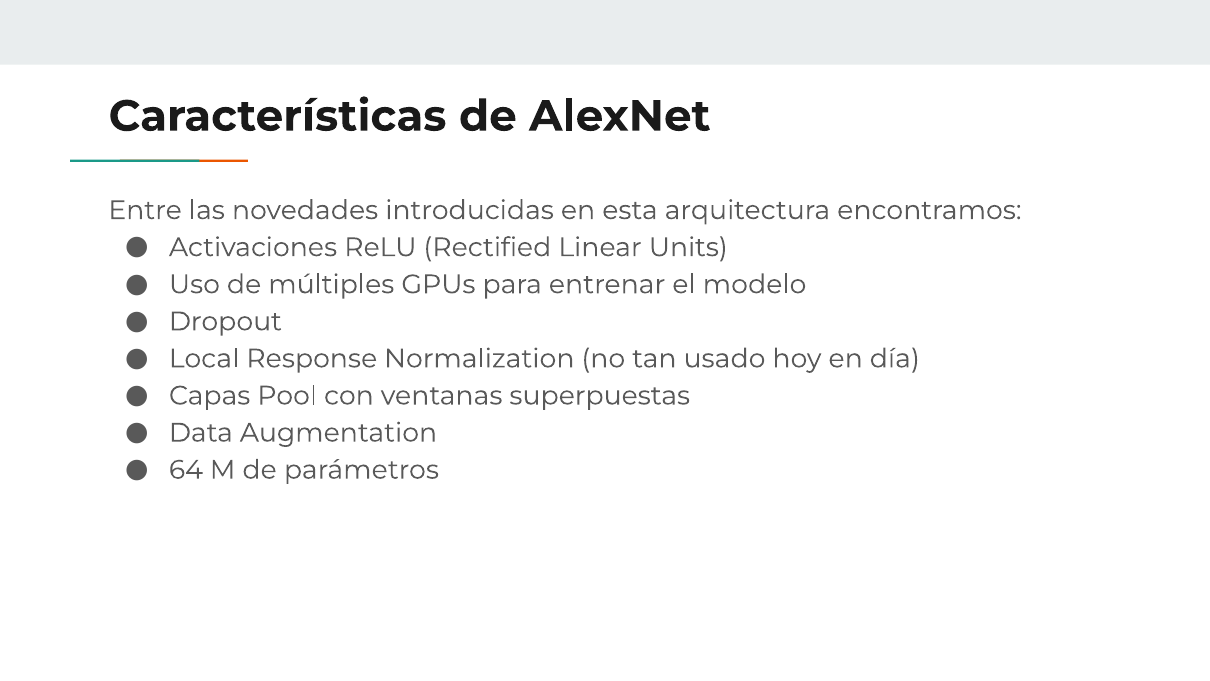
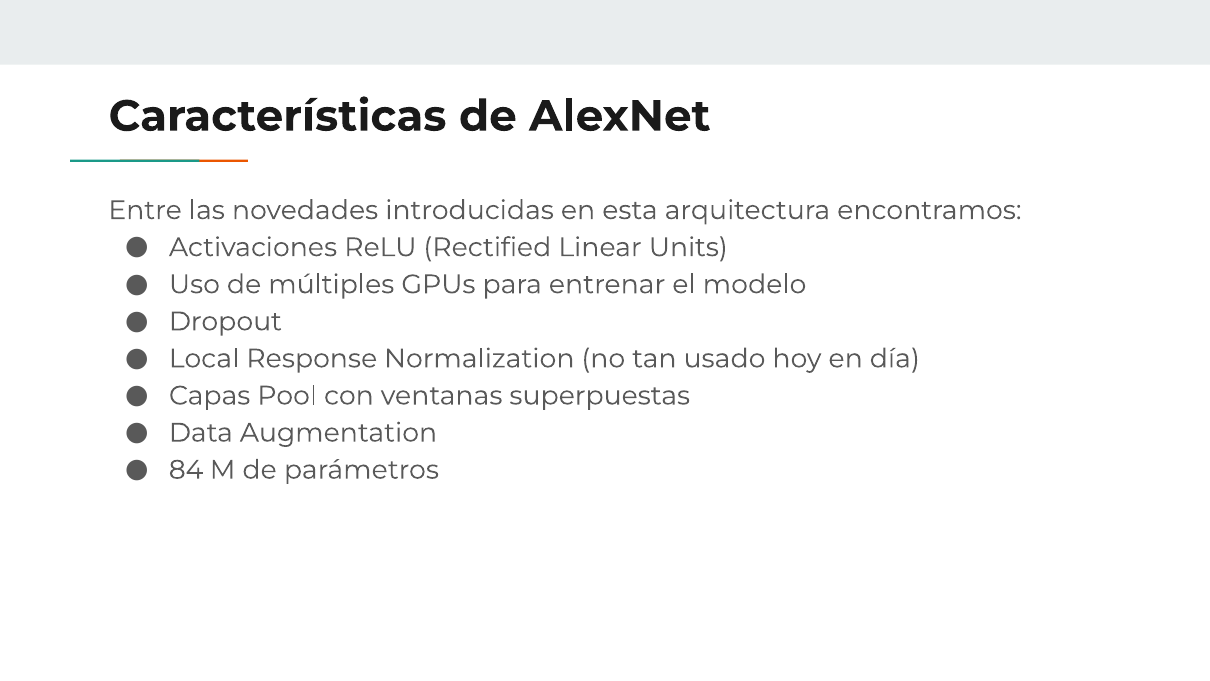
64: 64 -> 84 (186, 470)
